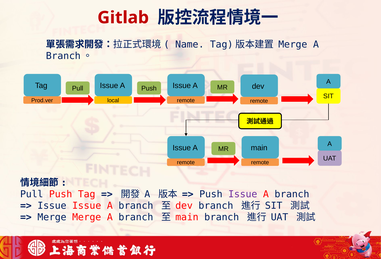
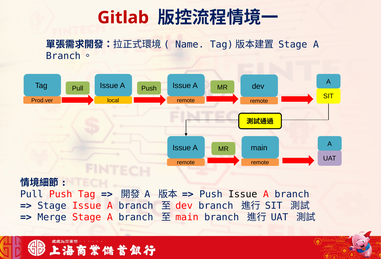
Merge: Merge -> Stage (293, 44)
Issue colour: purple -> black (243, 194)
Issue: Issue -> Stage (52, 206)
Merge Merge: Merge -> Stage (87, 217)
